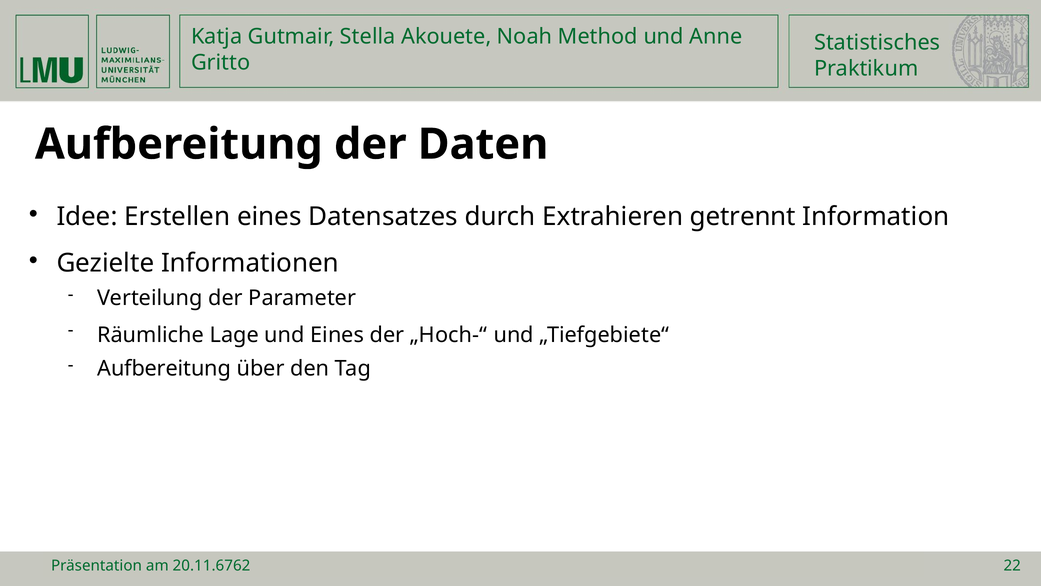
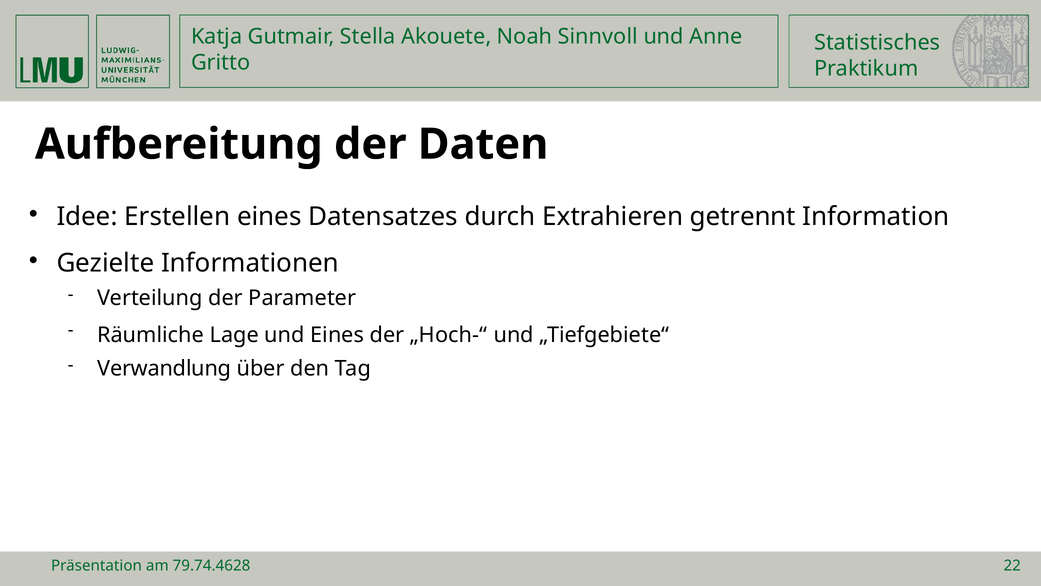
Method: Method -> Sinnvoll (598, 37)
Aufbereitung: Aufbereitung -> Verwandlung (164, 368)
20.11.6762: 20.11.6762 -> 79.74.4628 (212, 566)
